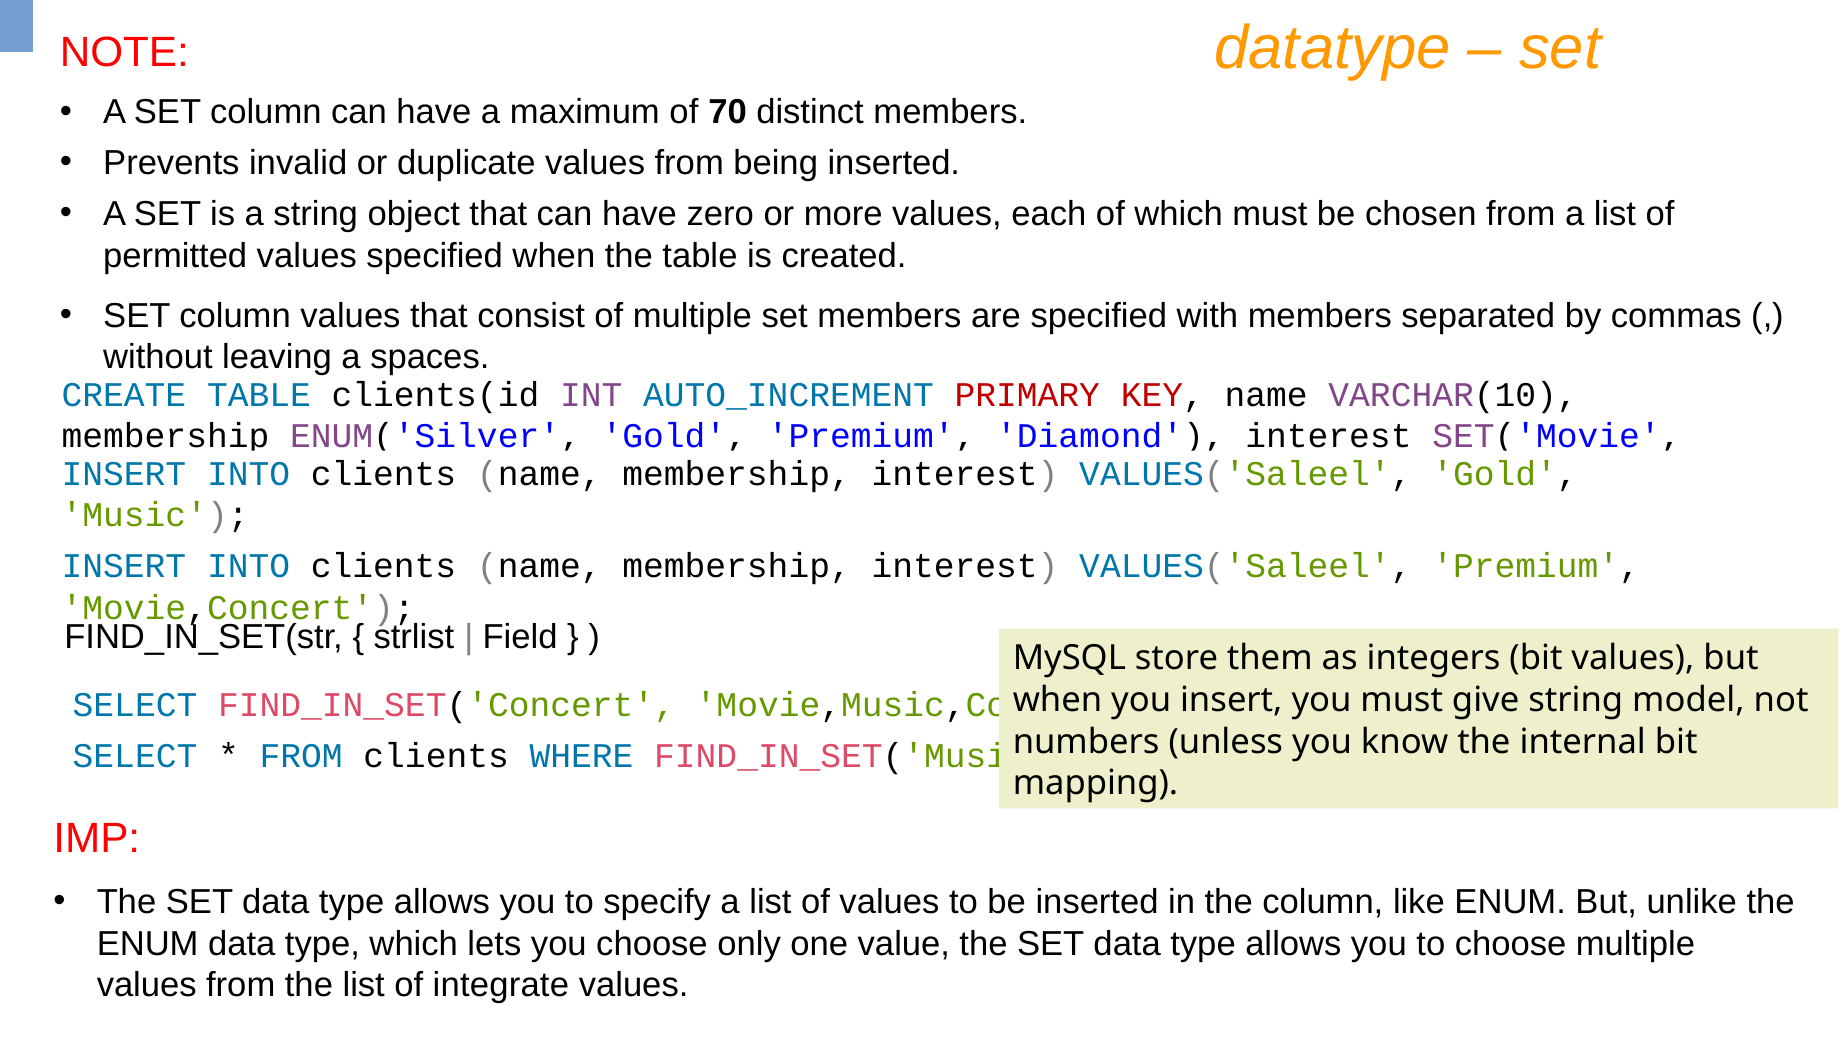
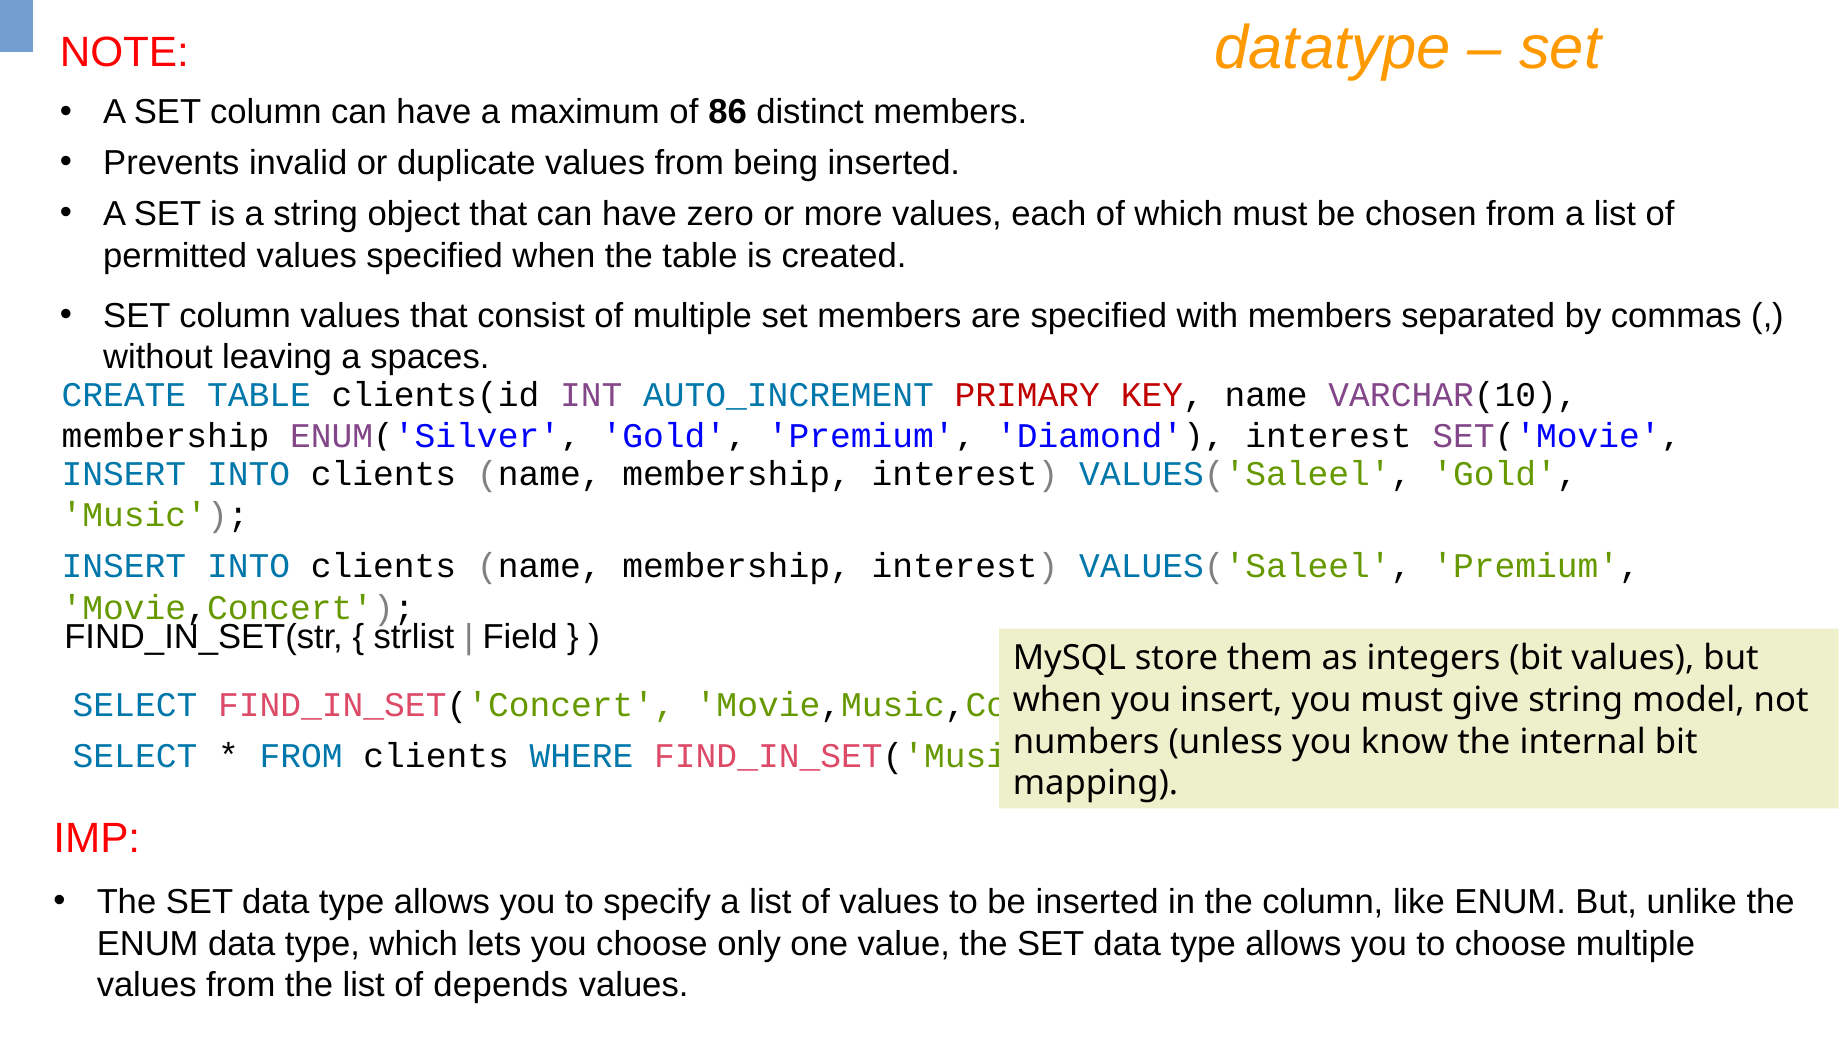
70: 70 -> 86 (728, 112)
integrate: integrate -> depends (501, 985)
